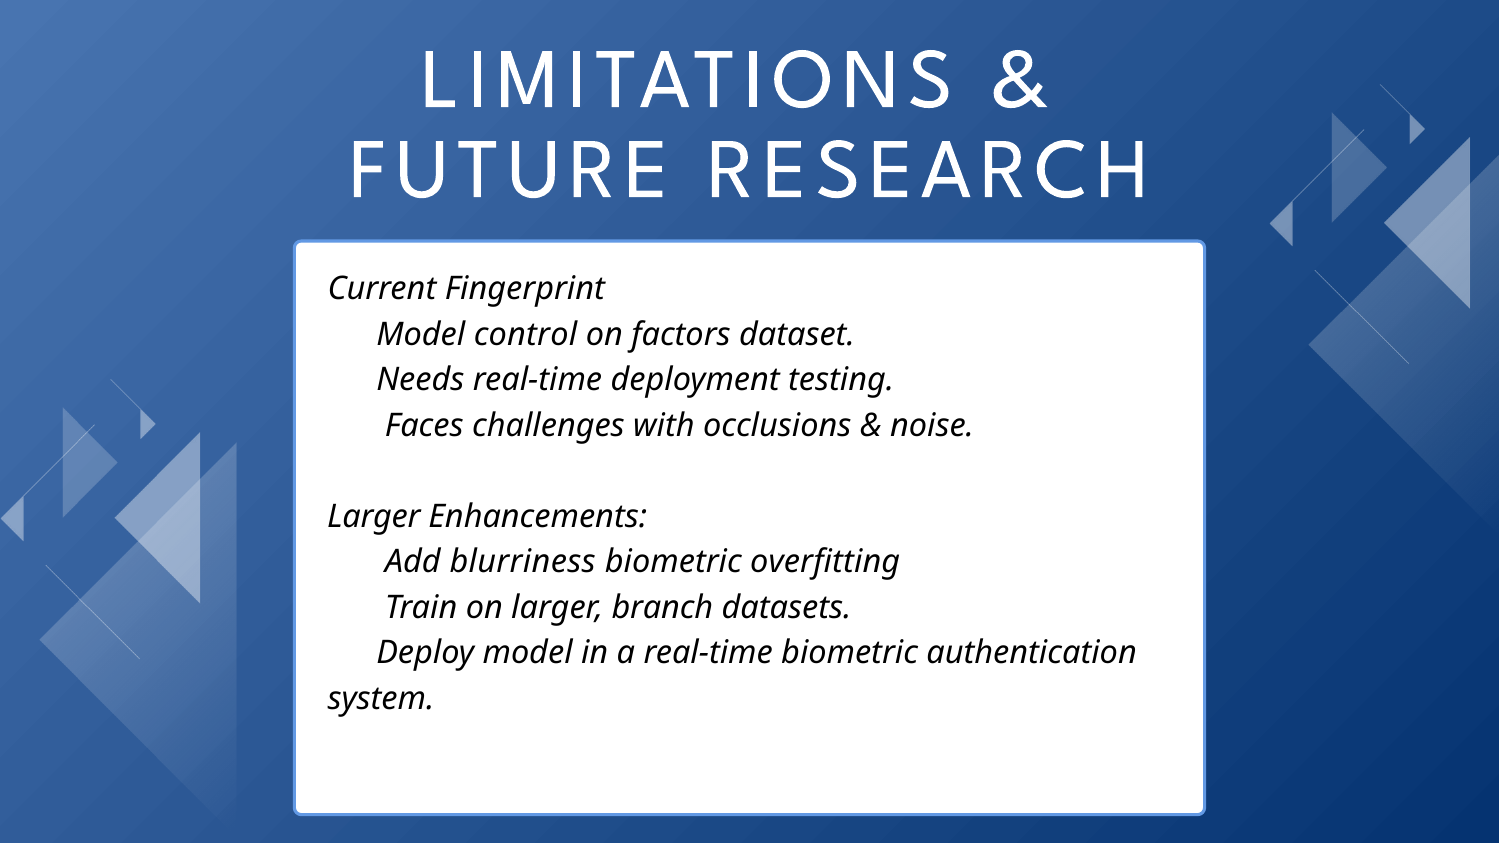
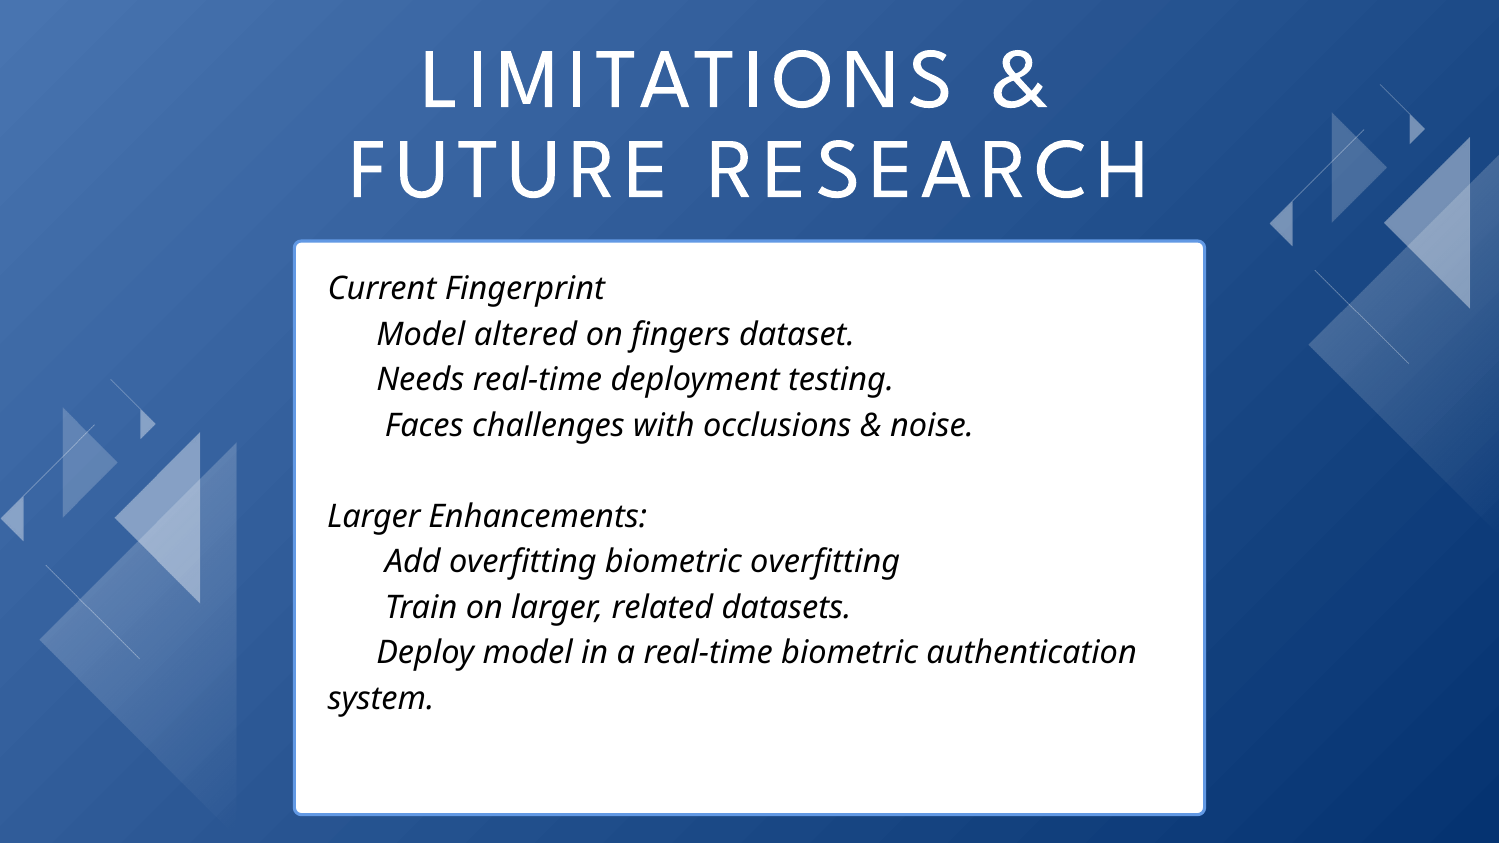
control: control -> altered (525, 335)
factors: factors -> fingers (681, 335)
Add blurriness: blurriness -> overfitting (523, 562)
branch: branch -> related (662, 608)
